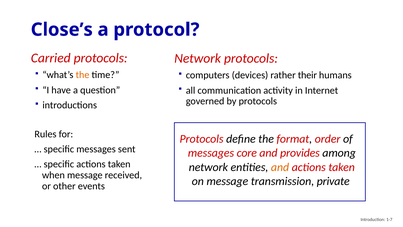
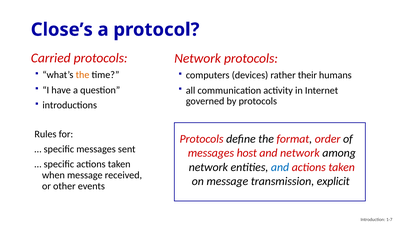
core: core -> host (247, 153)
and provides: provides -> network (300, 153)
and colour: orange -> blue (280, 167)
private: private -> explicit (333, 181)
